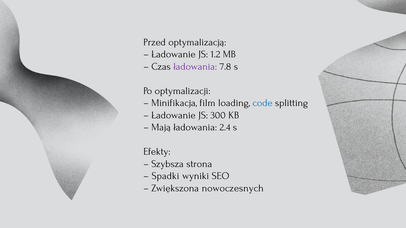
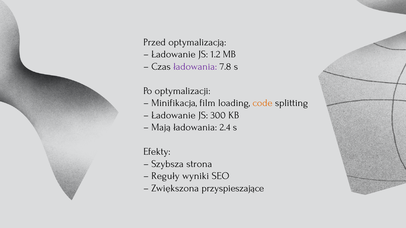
code colour: blue -> orange (263, 103)
Spadki: Spadki -> Reguły (166, 176)
nowoczesnych: nowoczesnych -> przyspieszające (233, 188)
